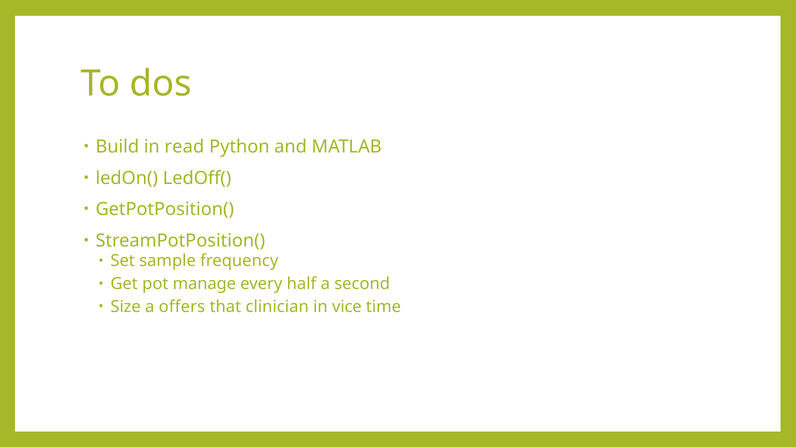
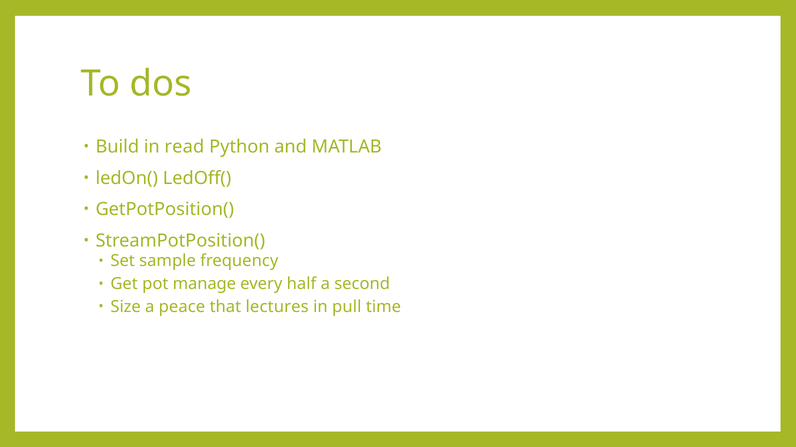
offers: offers -> peace (182, 307)
clinician: clinician -> lectures (277, 307)
vice: vice -> pull (347, 307)
